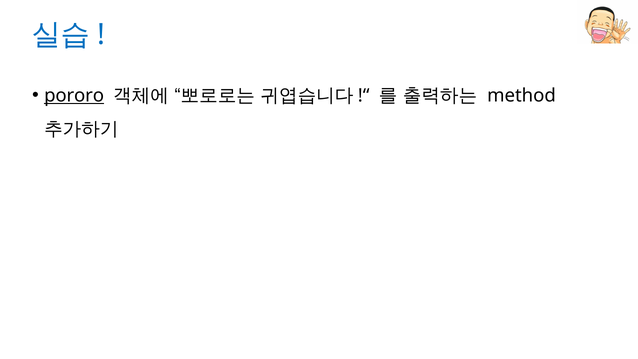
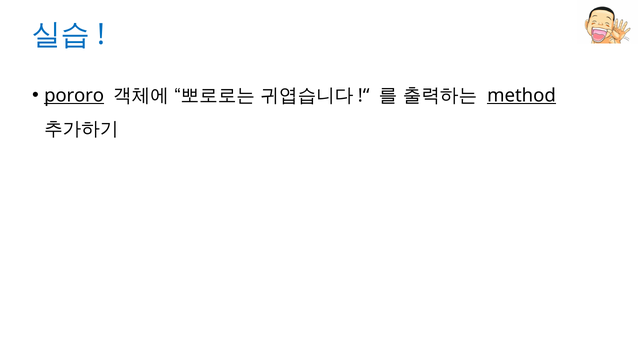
method underline: none -> present (522, 95)
